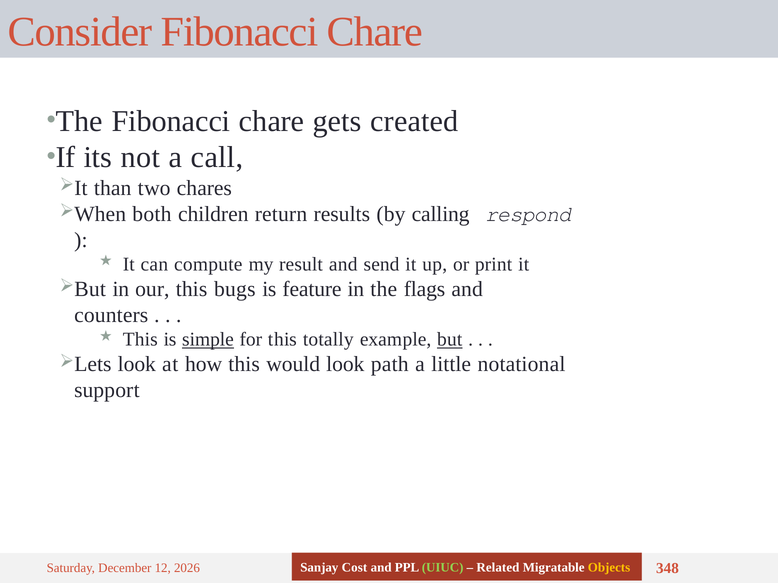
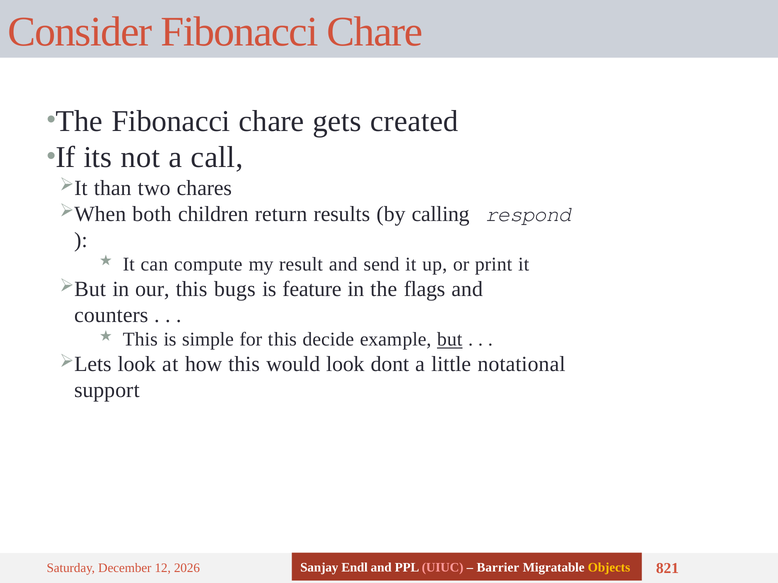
simple underline: present -> none (208, 340)
totally: totally -> decide (328, 340)
path: path -> dont (390, 365)
Cost: Cost -> Endl (355, 568)
UIUC colour: light green -> pink (443, 568)
Related: Related -> Barrier (498, 568)
348: 348 -> 821 (667, 569)
